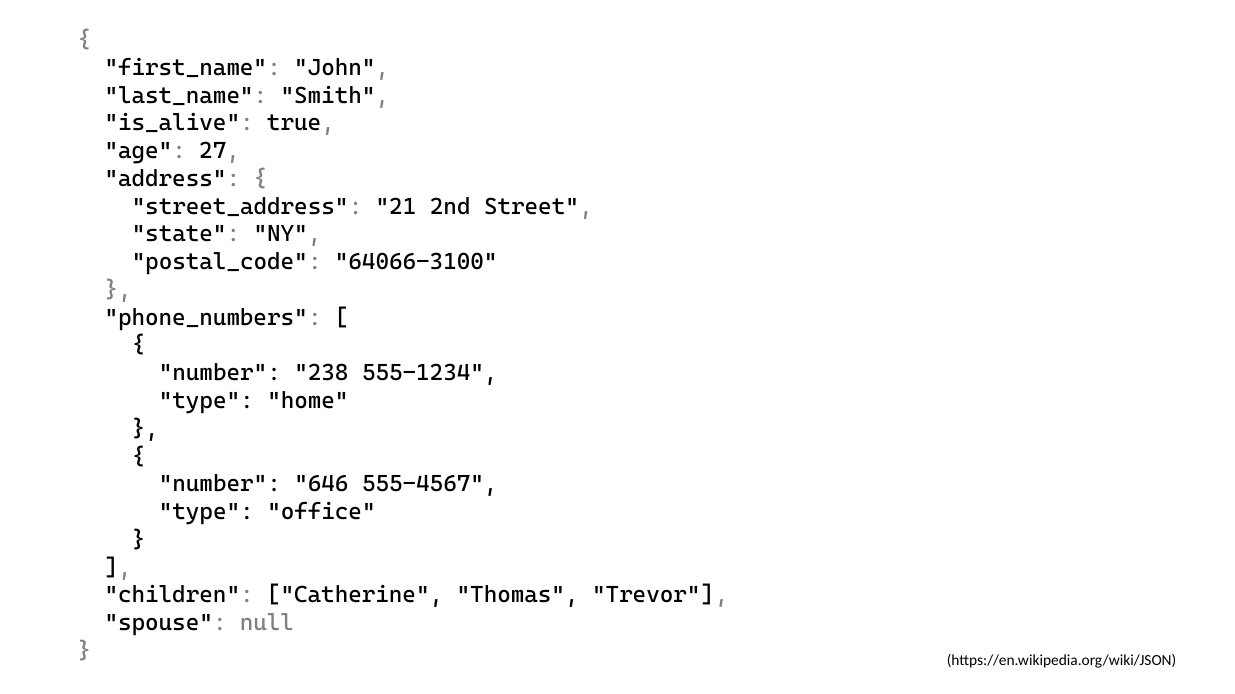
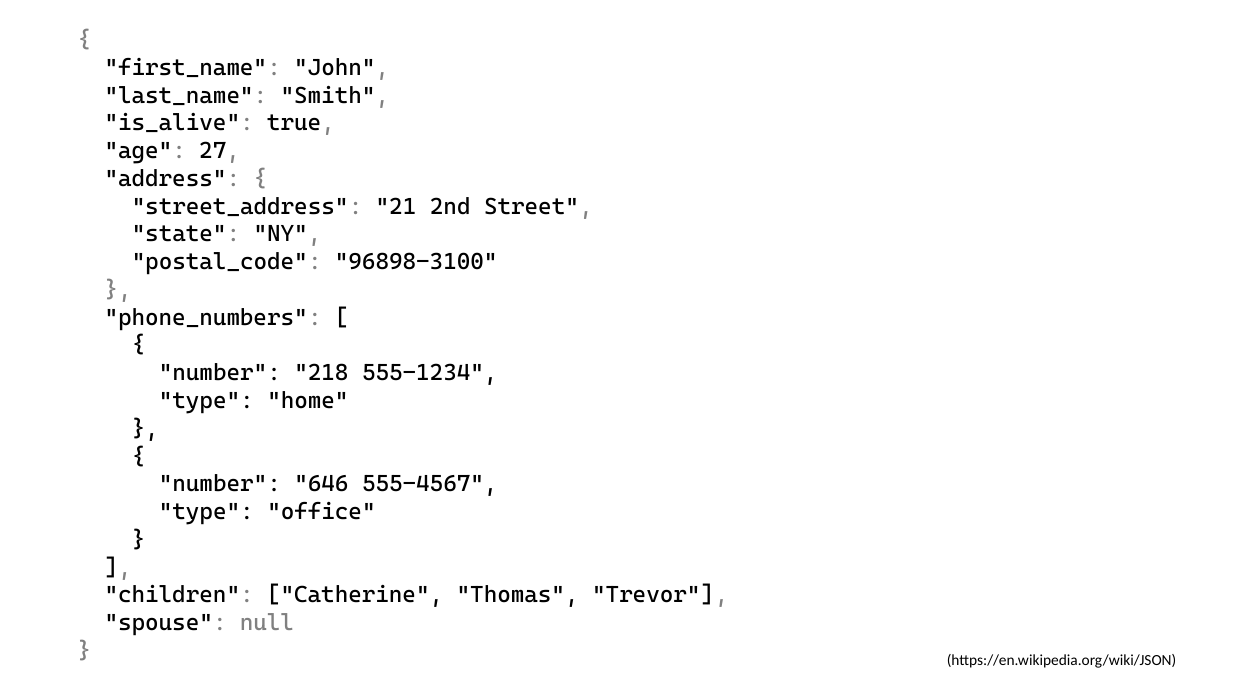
64066-3100: 64066-3100 -> 96898-3100 (416, 262)
238: 238 -> 218 (321, 373)
